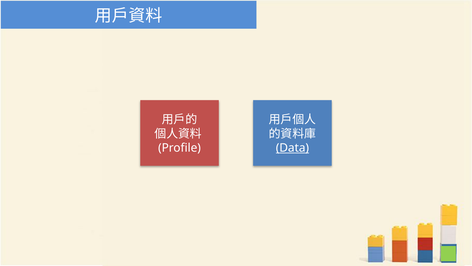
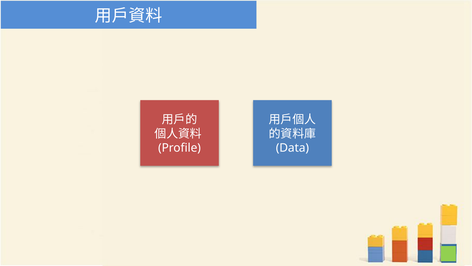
Data underline: present -> none (292, 148)
